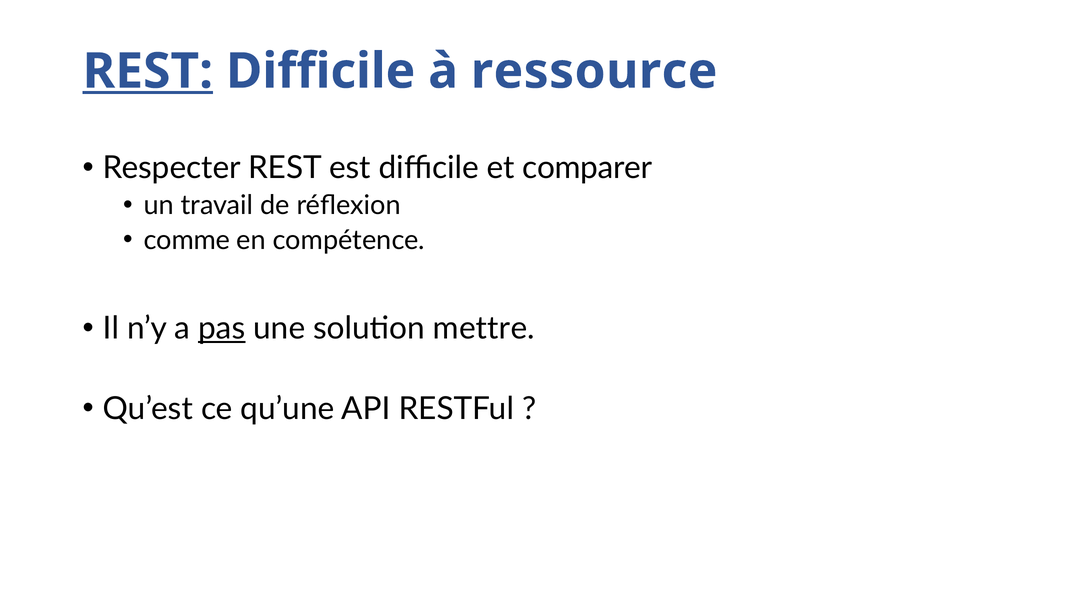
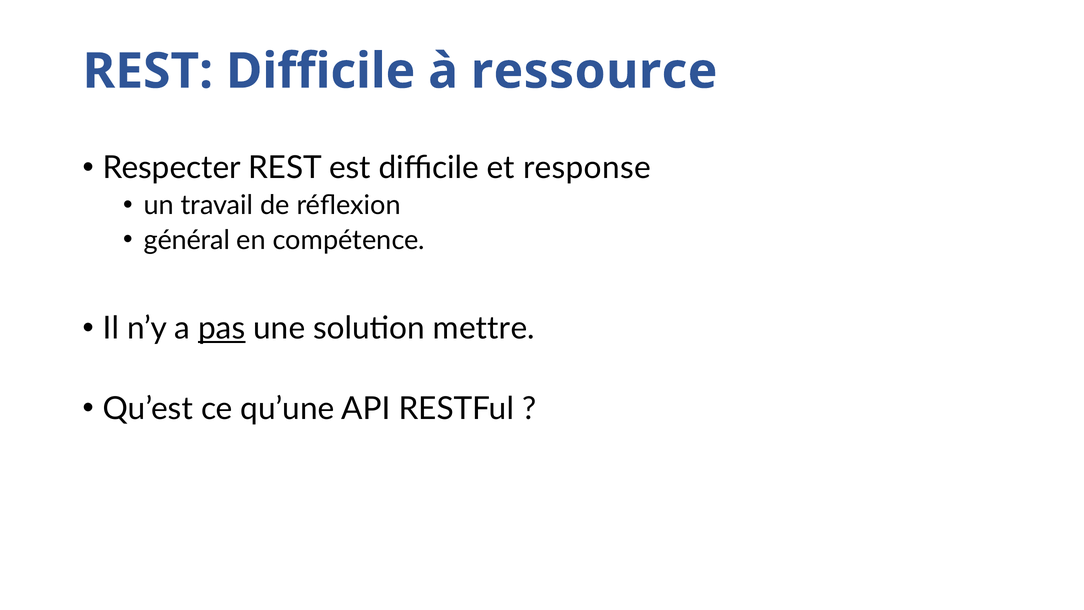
REST underline: present -> none (148, 71)
comparer: comparer -> response (587, 168)
comme: comme -> général (187, 240)
